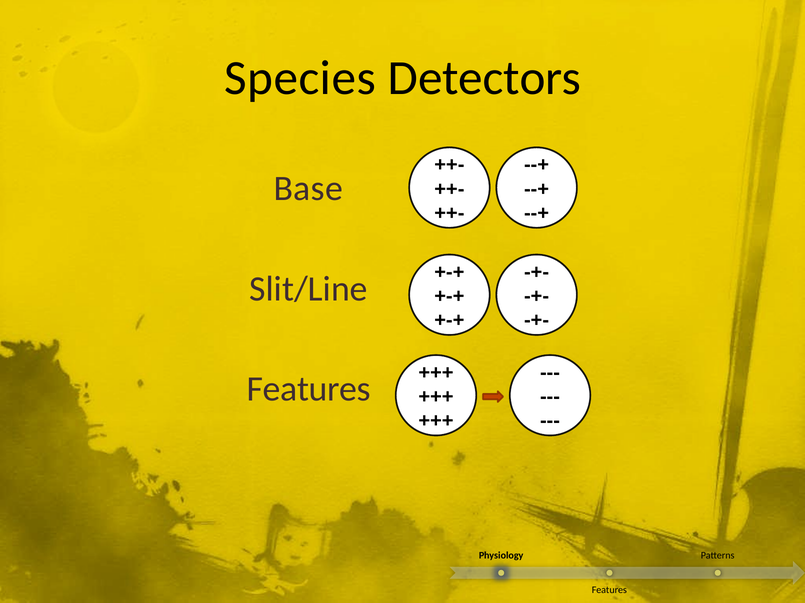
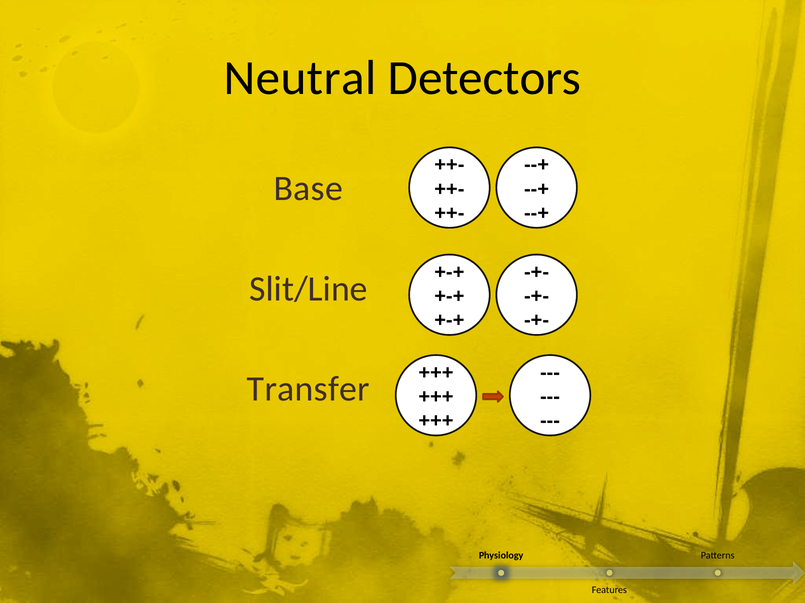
Species: Species -> Neutral (300, 78)
Features: Features -> Transfer (308, 389)
